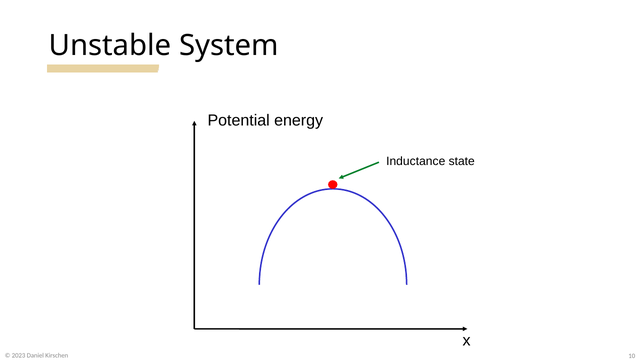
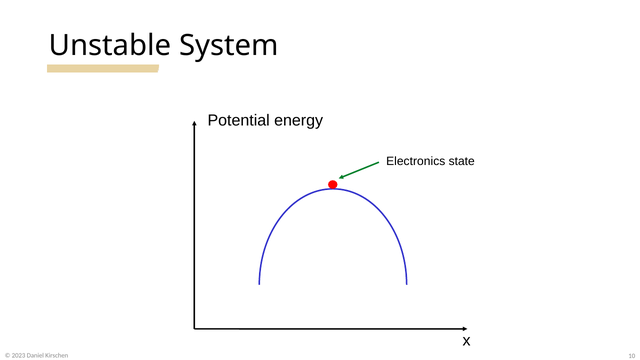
Inductance: Inductance -> Electronics (416, 161)
